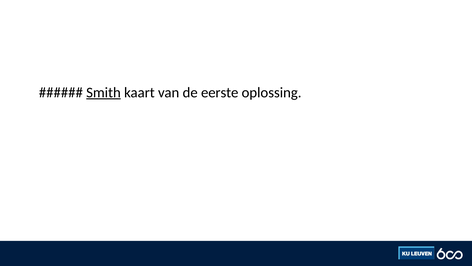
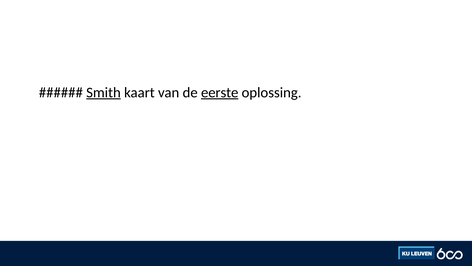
eerste underline: none -> present (220, 92)
